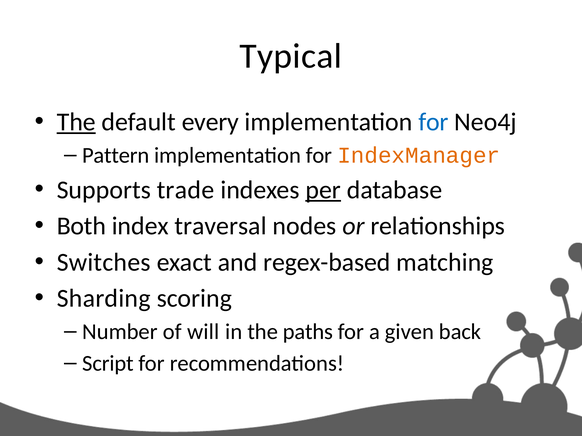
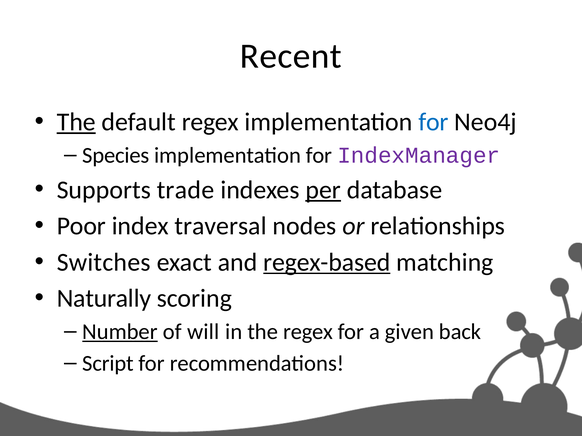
Typical: Typical -> Recent (291, 56)
default every: every -> regex (210, 122)
Pattern: Pattern -> Species (116, 156)
IndexManager colour: orange -> purple (419, 156)
Both: Both -> Poor (81, 226)
regex-based underline: none -> present (327, 262)
Sharding: Sharding -> Naturally (104, 299)
Number underline: none -> present (120, 332)
the paths: paths -> regex (308, 332)
